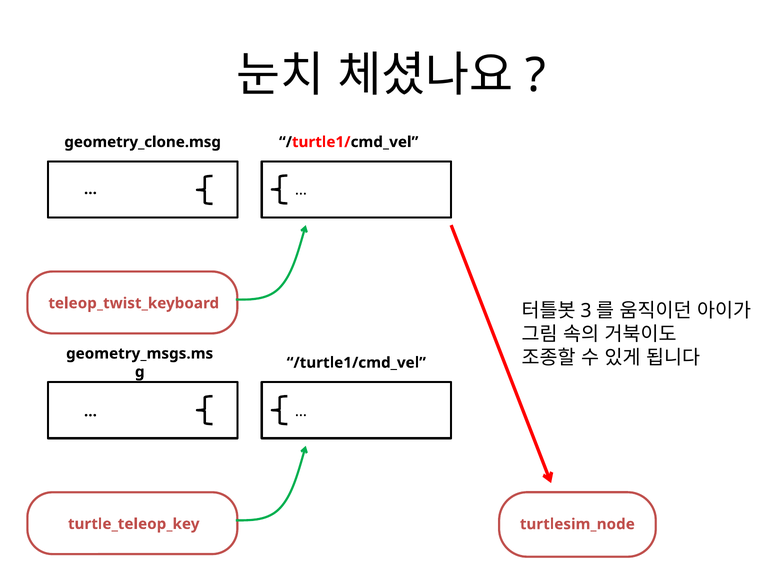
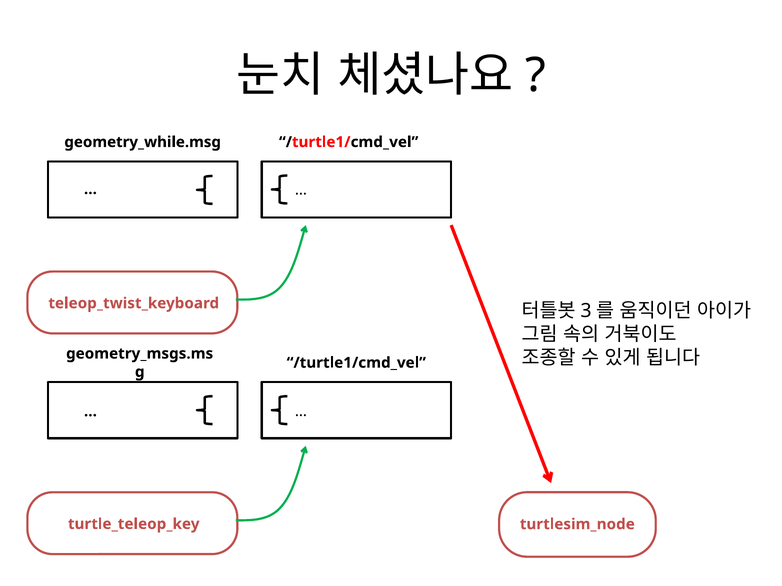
geometry_clone.msg: geometry_clone.msg -> geometry_while.msg (143, 142)
